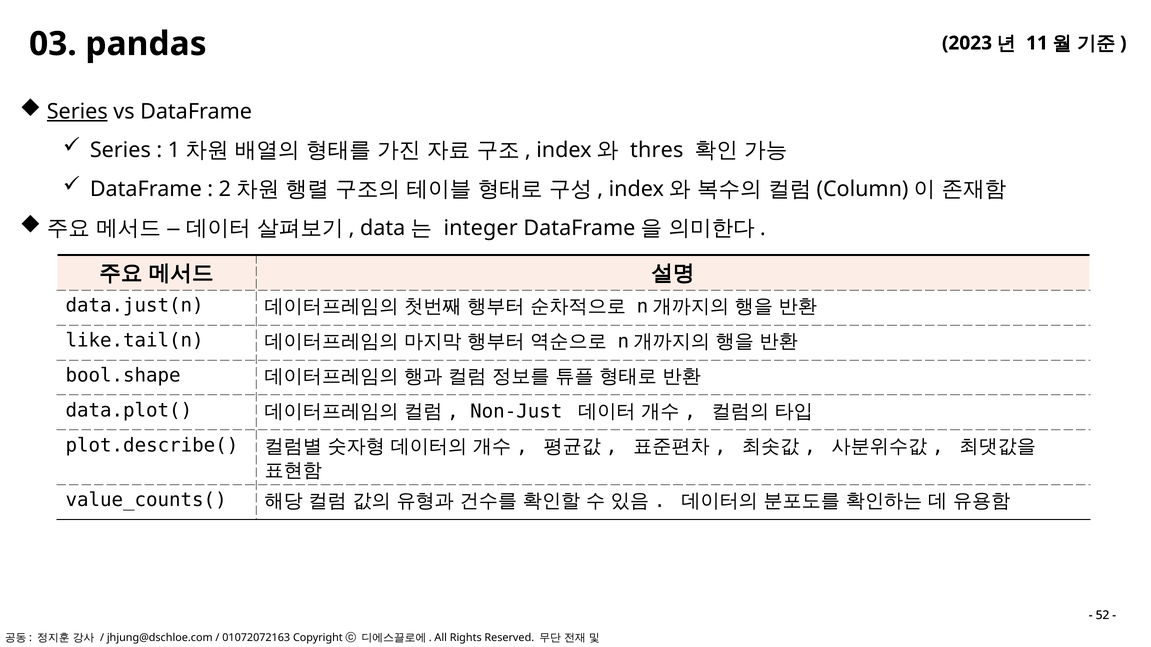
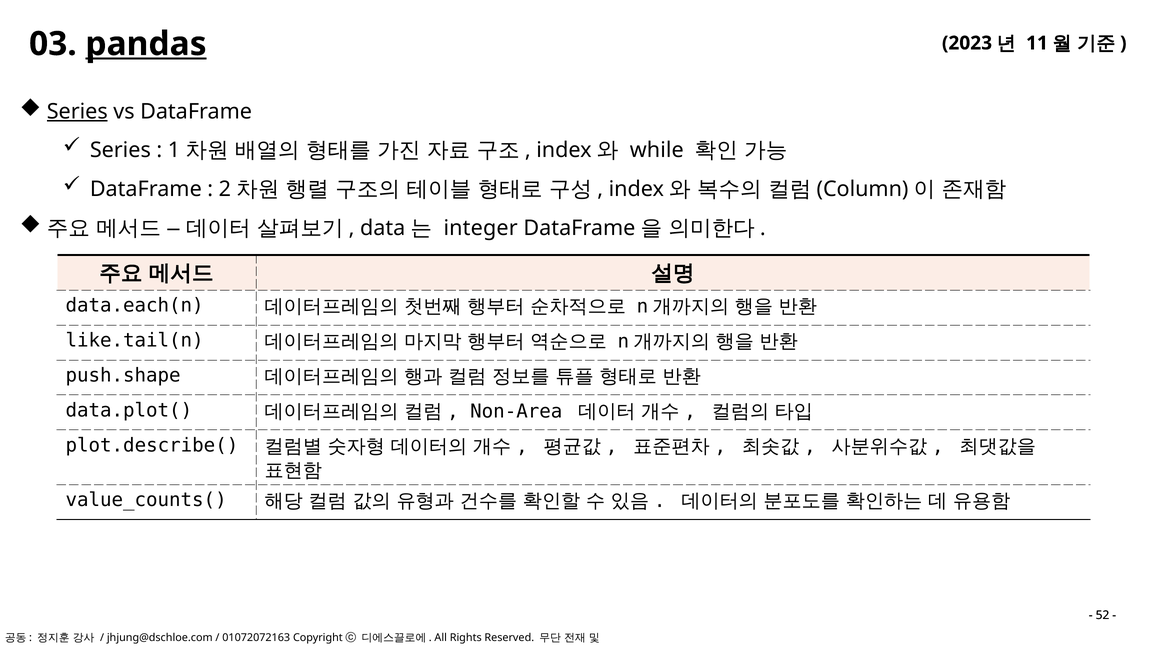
pandas underline: none -> present (146, 44)
thres: thres -> while (657, 150)
data.just(n: data.just(n -> data.each(n (135, 306)
bool.shape: bool.shape -> push.shape (123, 376)
Non-Just: Non-Just -> Non-Area (516, 412)
